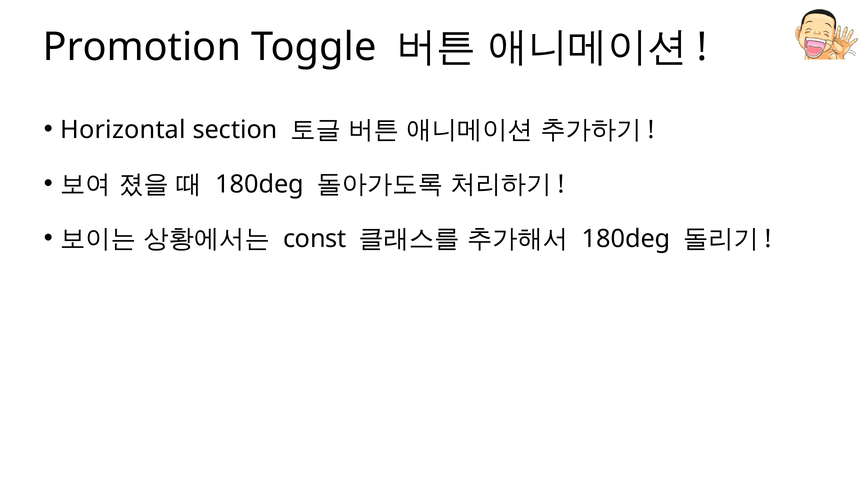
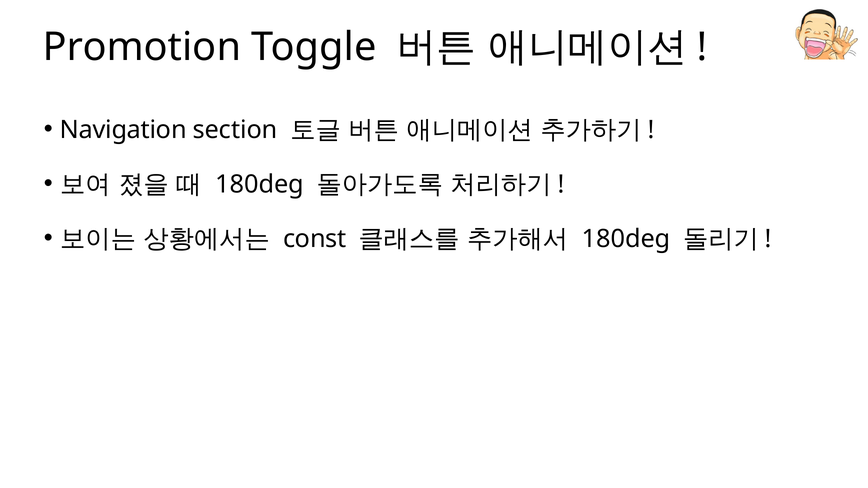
Horizontal: Horizontal -> Navigation (123, 130)
